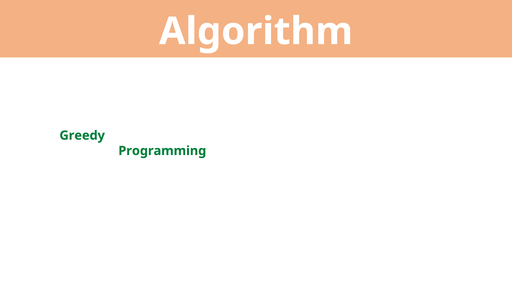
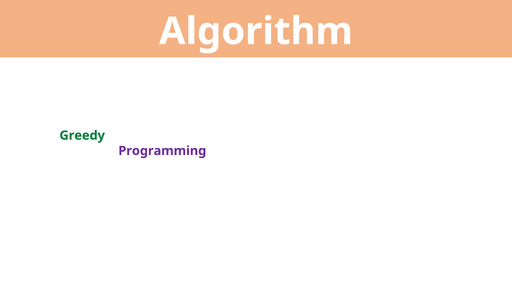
Programming colour: green -> purple (162, 151)
